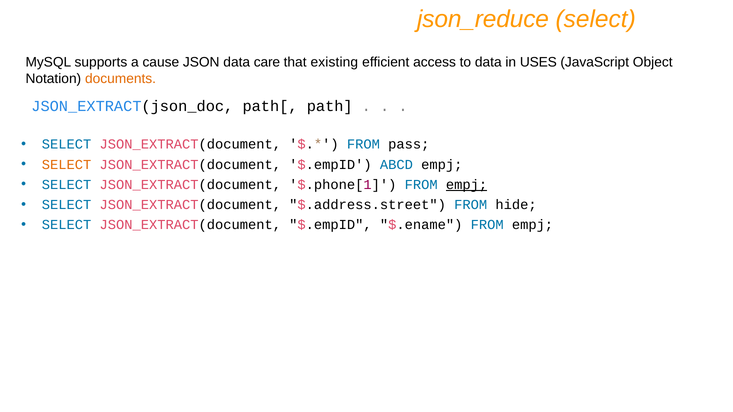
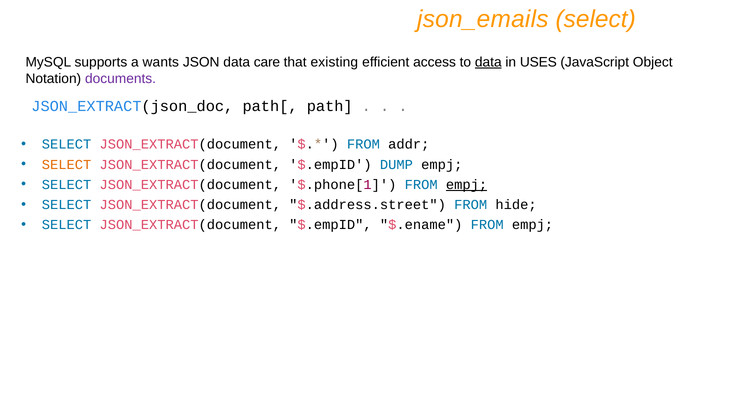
json_reduce: json_reduce -> json_emails (483, 19)
cause: cause -> wants (161, 62)
data underline: none -> present (488, 62)
documents colour: orange -> purple (121, 79)
pass: pass -> addr (409, 145)
ABCD: ABCD -> DUMP (396, 165)
